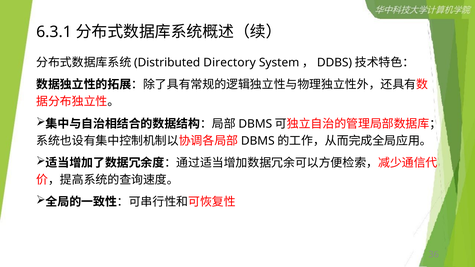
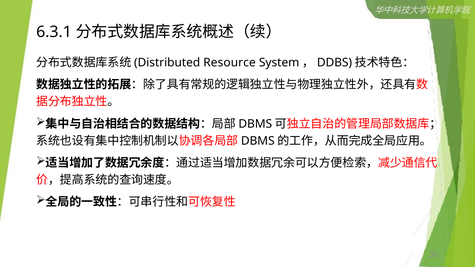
Directory: Directory -> Resource (230, 63)
